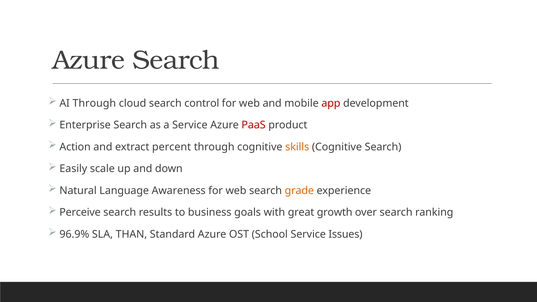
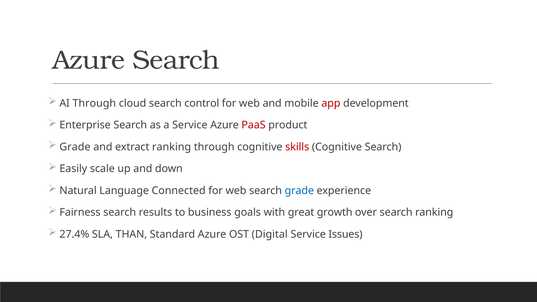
Action: Action -> Grade (75, 147)
extract percent: percent -> ranking (172, 147)
skills colour: orange -> red (297, 147)
Awareness: Awareness -> Connected (179, 191)
grade colour: orange -> blue (299, 191)
Perceive: Perceive -> Fairness (80, 212)
96.9%: 96.9% -> 27.4% (74, 234)
School: School -> Digital (270, 234)
